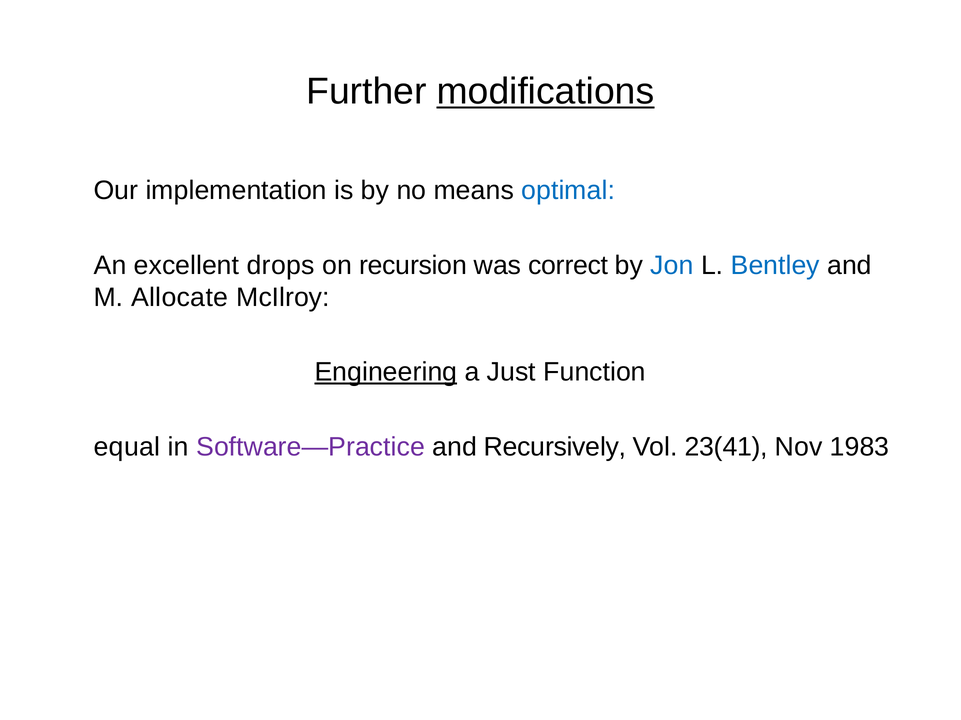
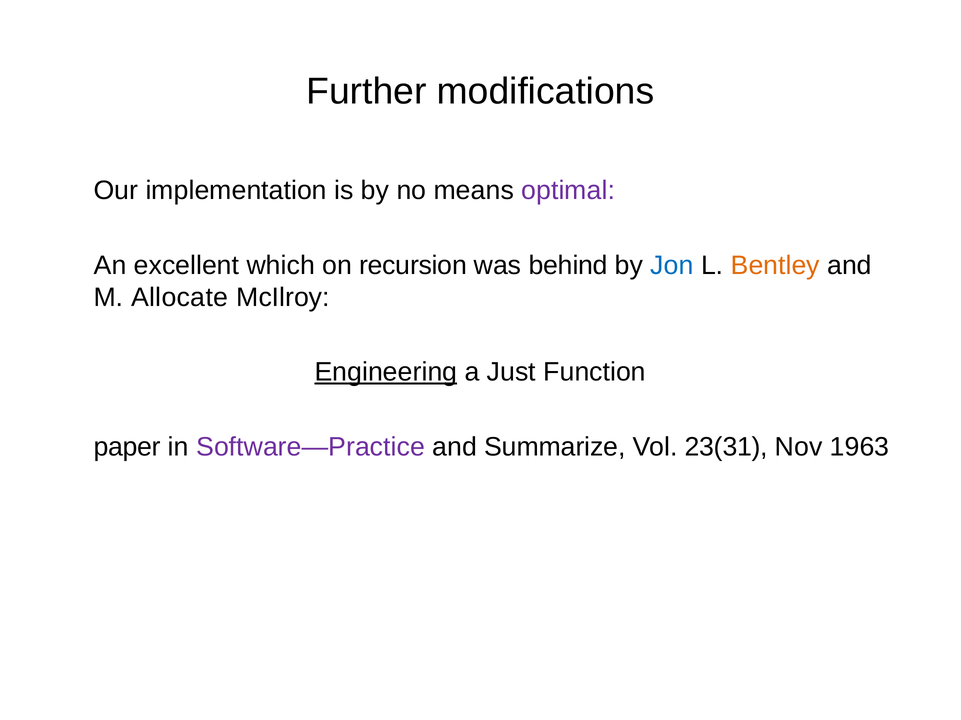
modifications underline: present -> none (546, 92)
optimal colour: blue -> purple (568, 191)
drops: drops -> which (281, 266)
correct: correct -> behind (568, 266)
Bentley colour: blue -> orange (775, 266)
equal: equal -> paper (127, 447)
Recursively: Recursively -> Summarize (555, 447)
23(41: 23(41 -> 23(31 (726, 447)
1983: 1983 -> 1963 (860, 447)
